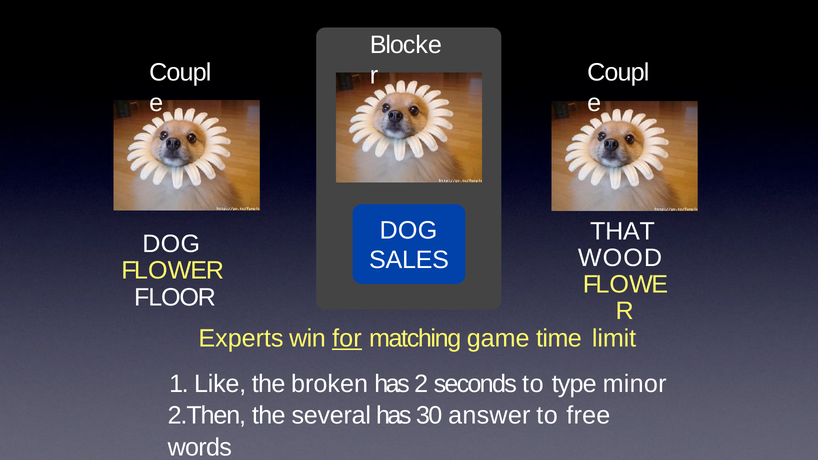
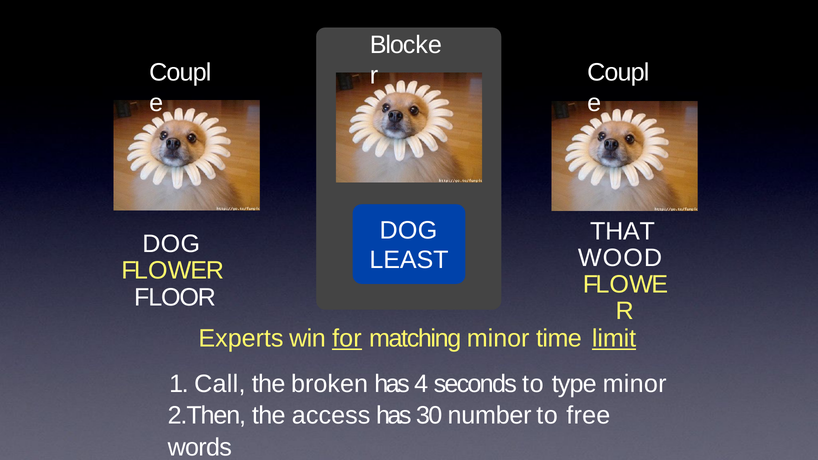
SALES: SALES -> LEAST (409, 260)
matching game: game -> minor (498, 339)
limit underline: none -> present (614, 339)
Like: Like -> Call (220, 384)
2: 2 -> 4 (421, 384)
several: several -> access (331, 416)
answer: answer -> number (490, 416)
